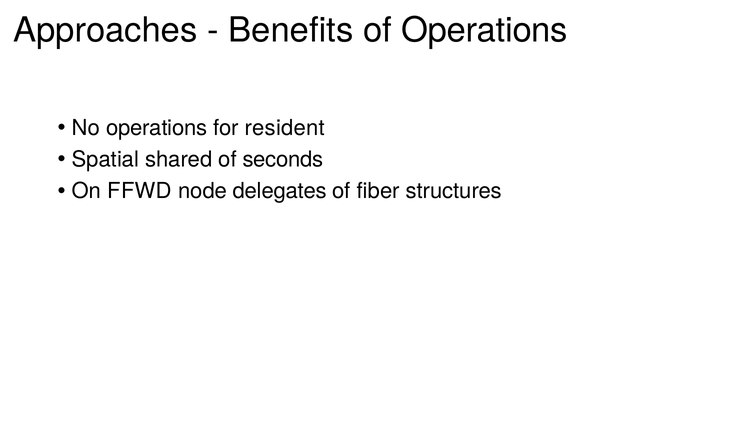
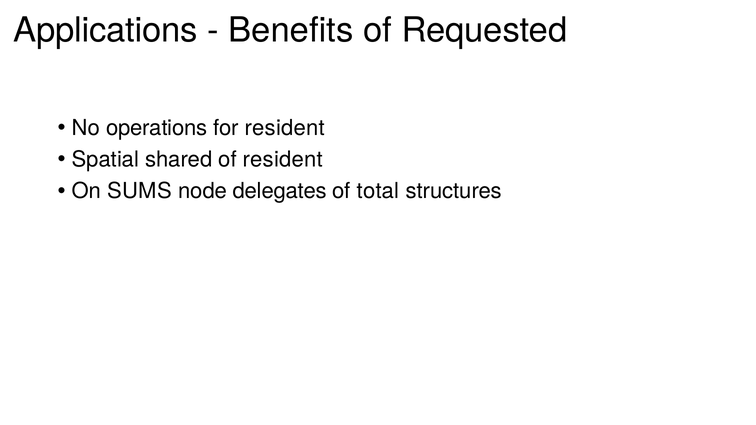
Approaches: Approaches -> Applications (105, 30)
of Operations: Operations -> Requested (484, 30)
of seconds: seconds -> resident (283, 160)
FFWD: FFWD -> SUMS (140, 191)
fiber: fiber -> total (378, 191)
